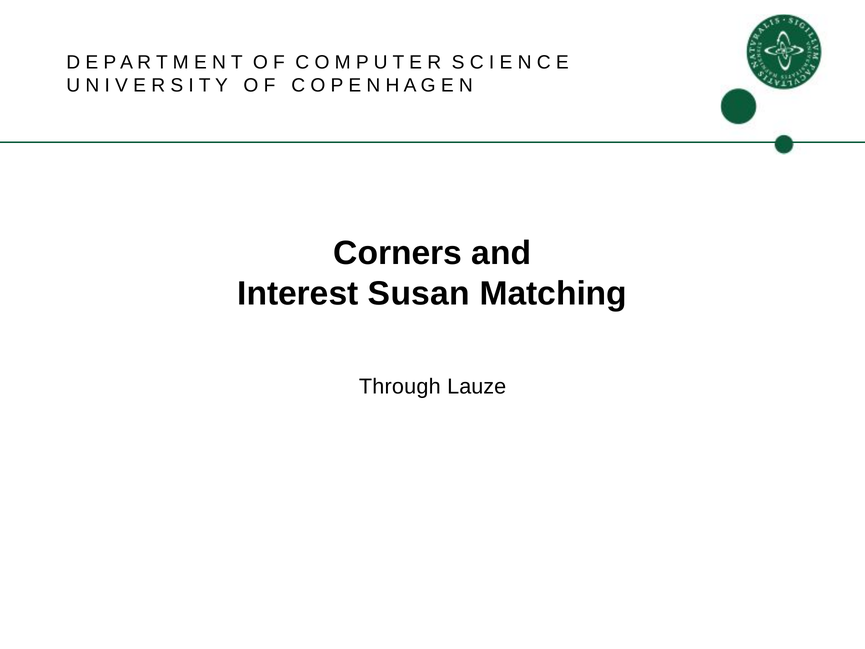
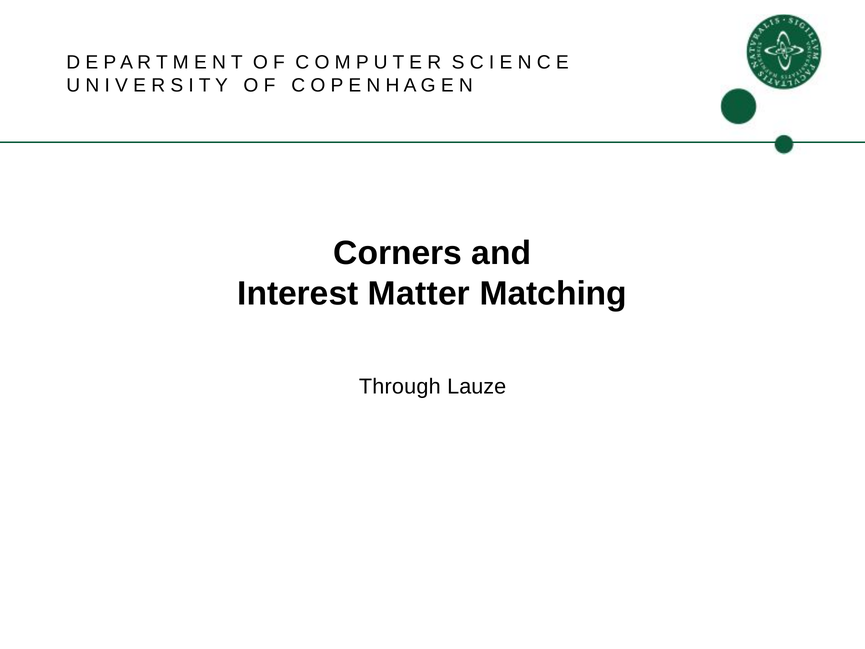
Susan: Susan -> Matter (419, 293)
